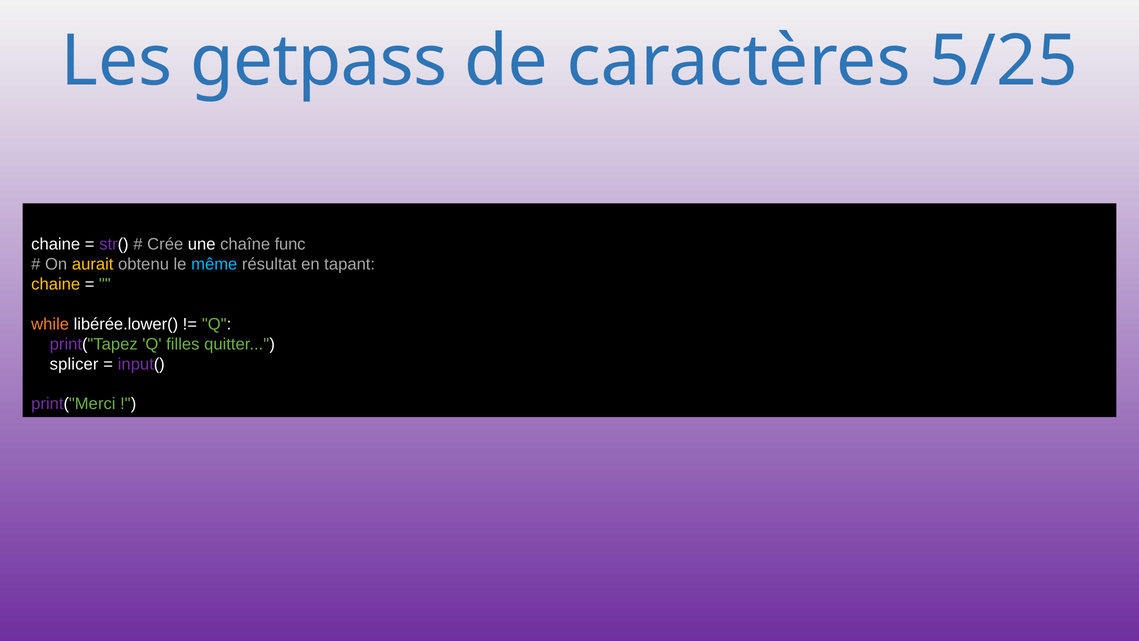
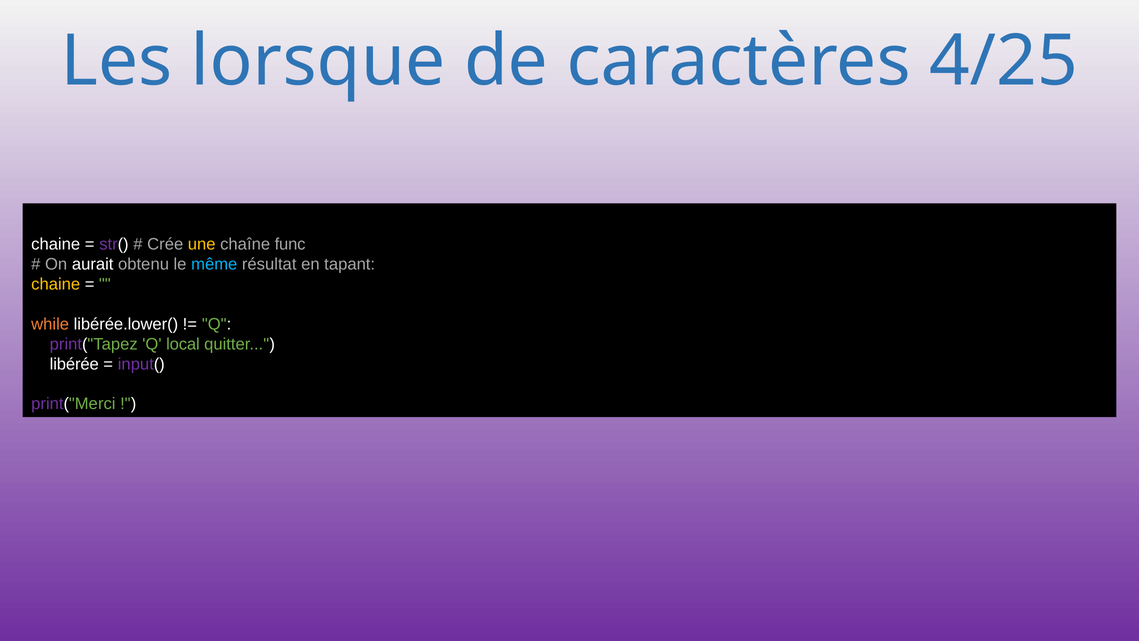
getpass: getpass -> lorsque (318, 61)
5/25: 5/25 -> 4/25 (1004, 61)
une colour: white -> yellow (202, 244)
aurait colour: yellow -> white (93, 264)
filles: filles -> local (183, 344)
splicer: splicer -> libérée (74, 364)
